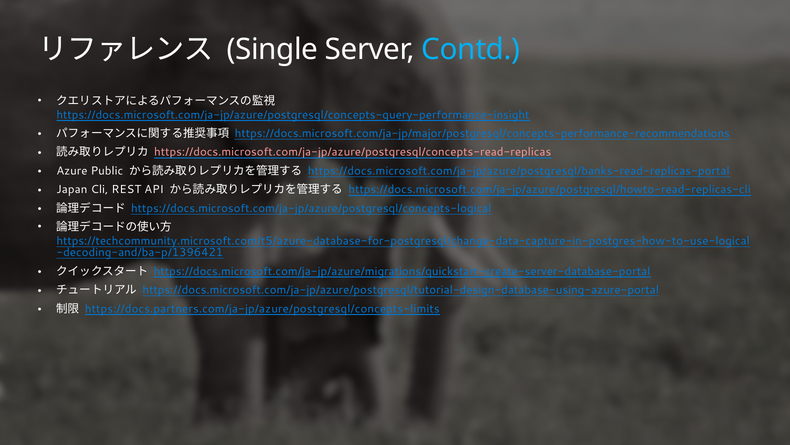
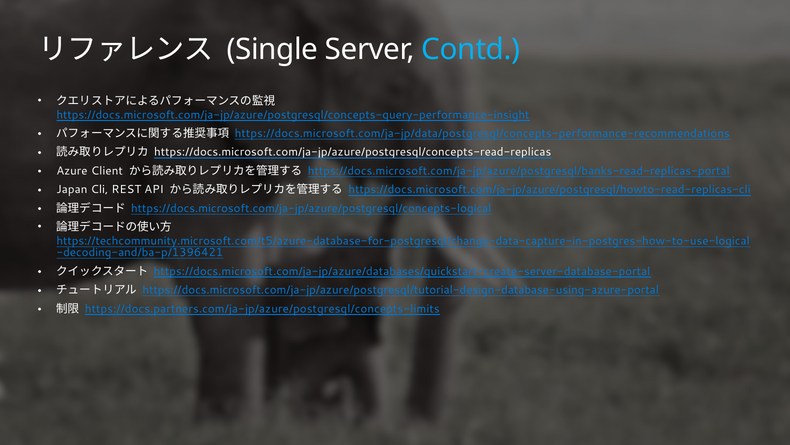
https://docs.microsoft.com/ja-jp/major/postgresql/concepts-performance-recommendations: https://docs.microsoft.com/ja-jp/major/postgresql/concepts-performance-recommendations -> https://docs.microsoft.com/ja-jp/data/postgresql/concepts-performance-recommendations (482, 133)
https://docs.microsoft.com/ja-jp/azure/postgresql/concepts-read-replicas colour: pink -> white (353, 152)
Public: Public -> Client (107, 171)
https://docs.microsoft.com/ja-jp/azure/migrations/quickstart-create-server-database-portal: https://docs.microsoft.com/ja-jp/azure/migrations/quickstart-create-server-database-portal -> https://docs.microsoft.com/ja-jp/azure/databases/quickstart-create-server-database-portal (402, 271)
